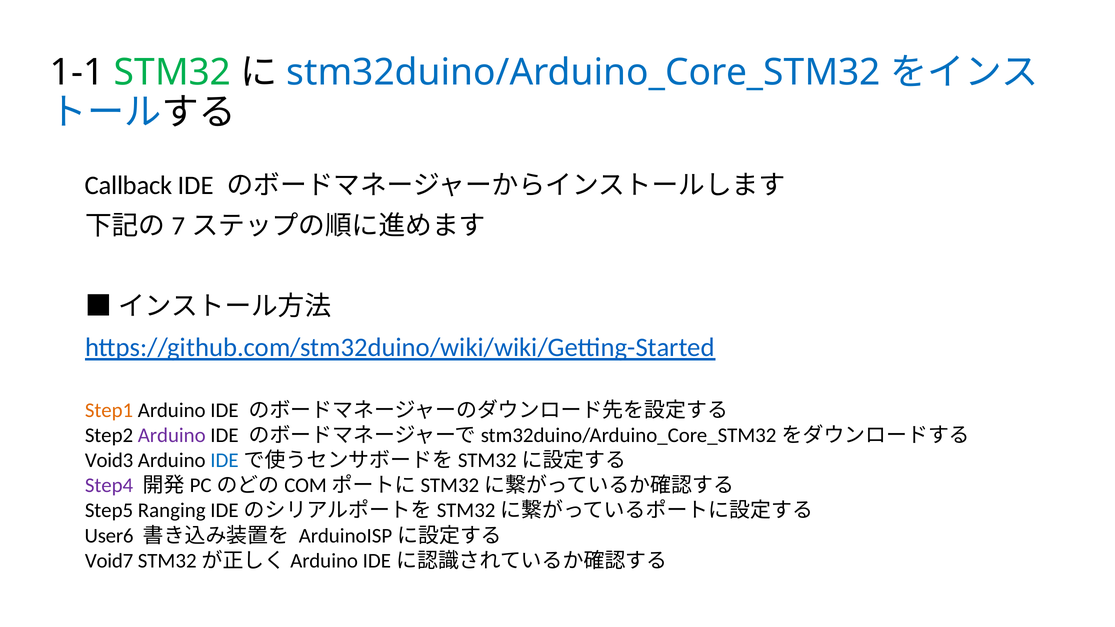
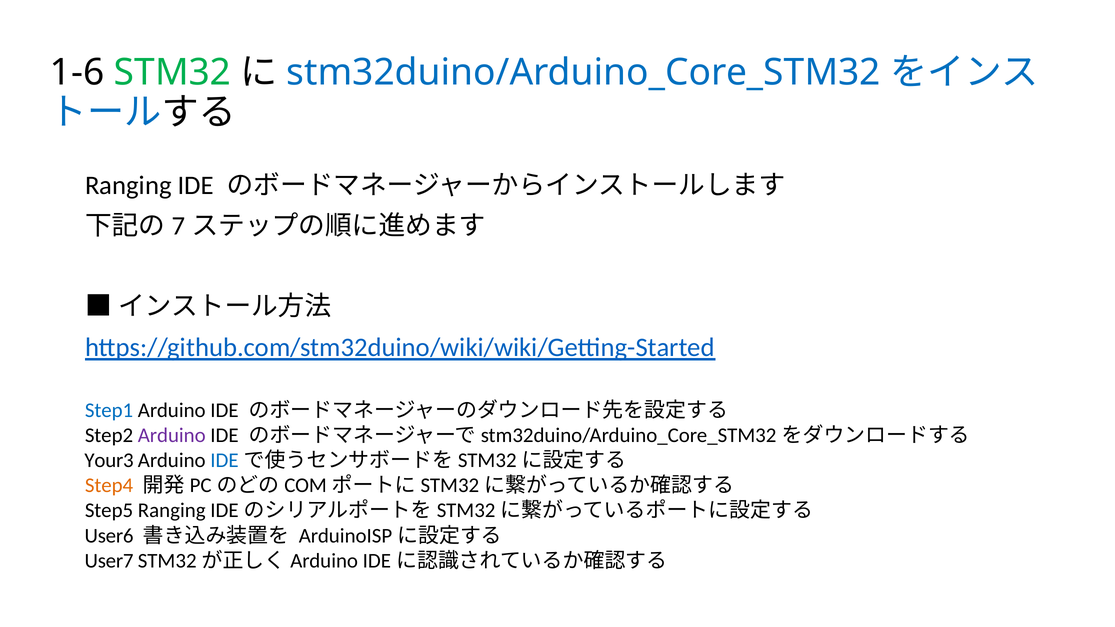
1-1: 1-1 -> 1-6 (77, 72)
Callback: Callback -> Ranging (128, 185)
Step1 colour: orange -> blue (109, 410)
Void3: Void3 -> Your3 (109, 461)
Step4 colour: purple -> orange (109, 486)
Void7: Void7 -> User7 (109, 561)
